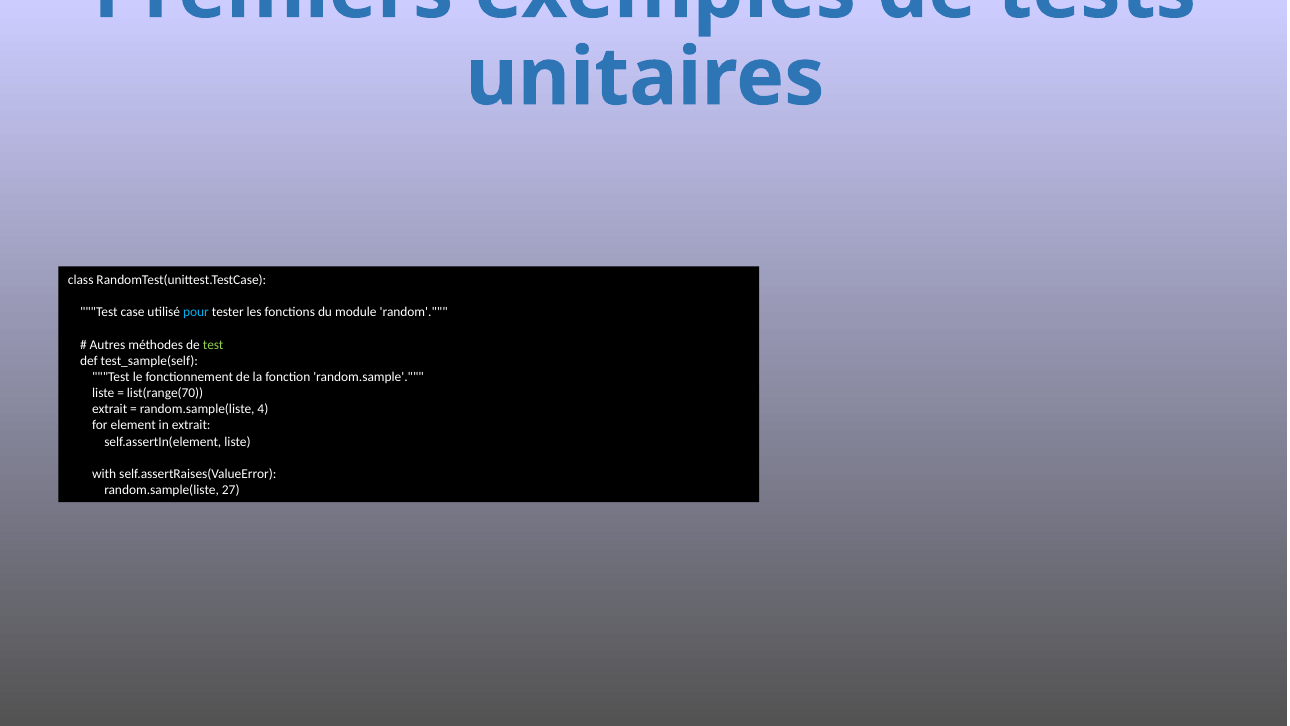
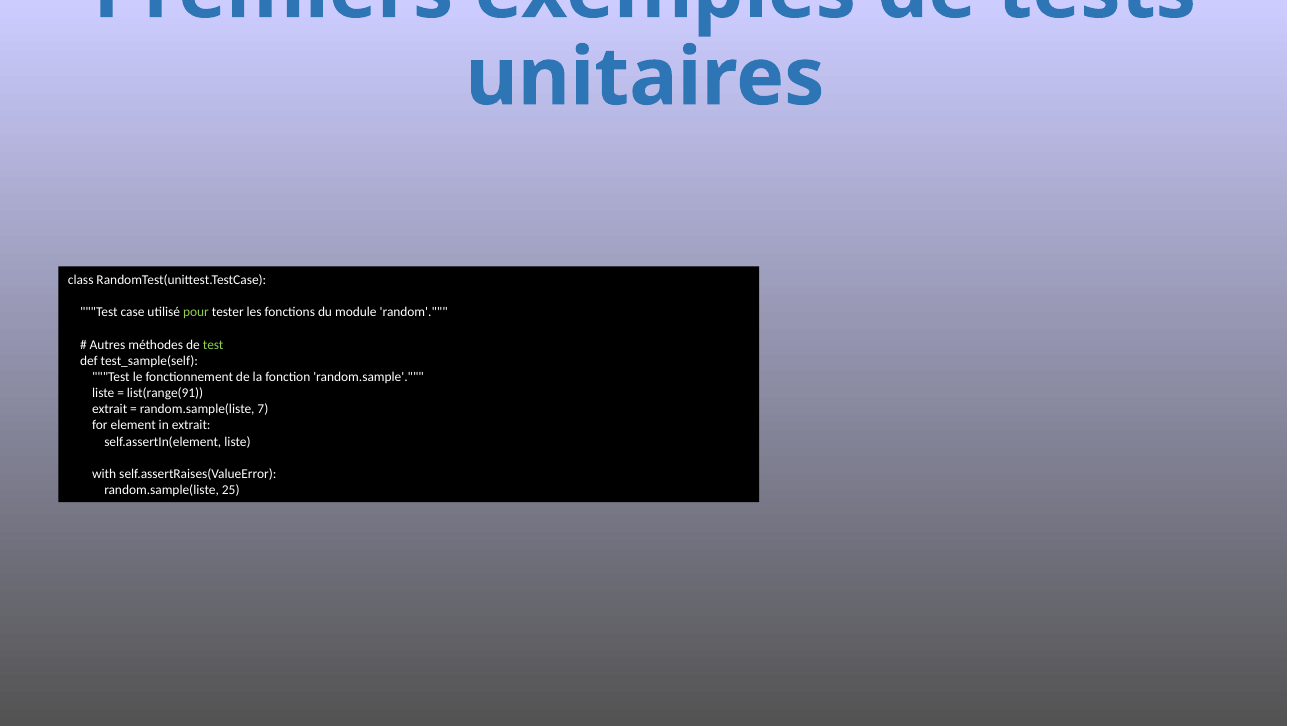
pour colour: light blue -> light green (196, 312)
list(range(70: list(range(70 -> list(range(91 (165, 393)
4: 4 -> 7 (263, 409)
27: 27 -> 25 (231, 490)
